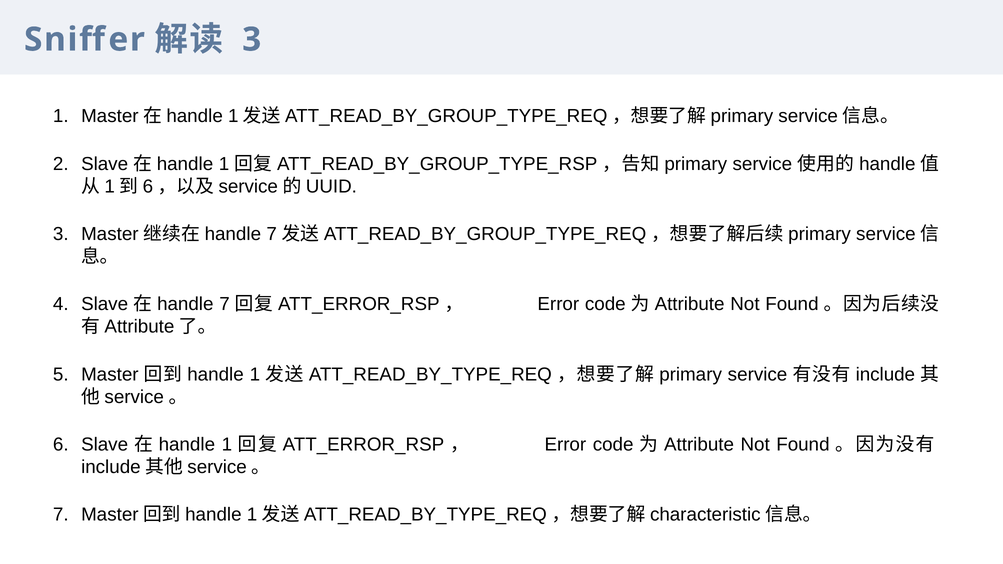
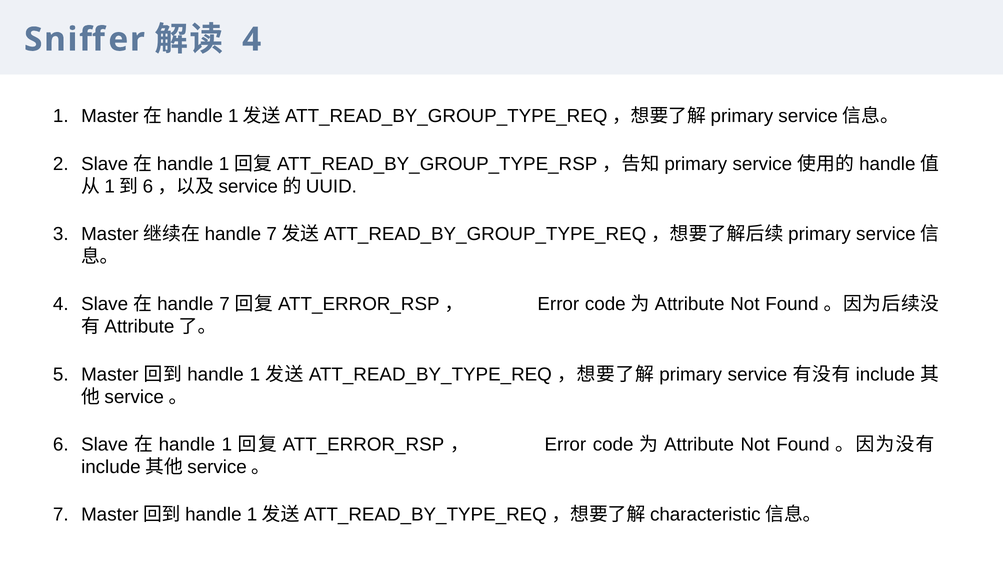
3: 3 -> 4 (252, 40)
